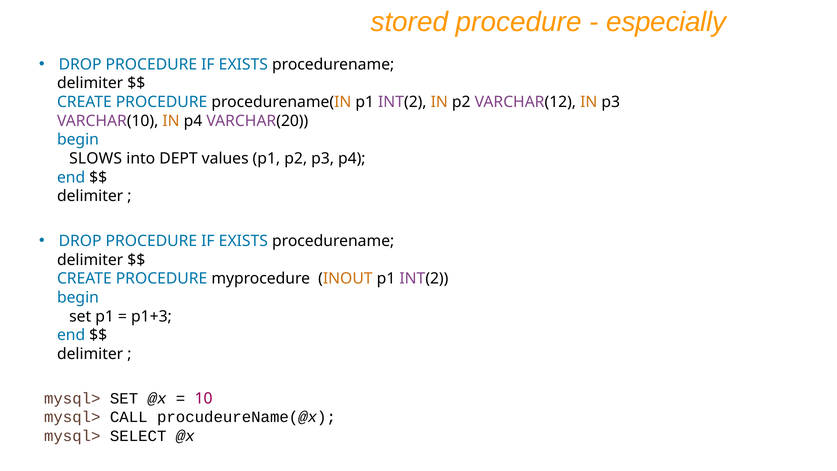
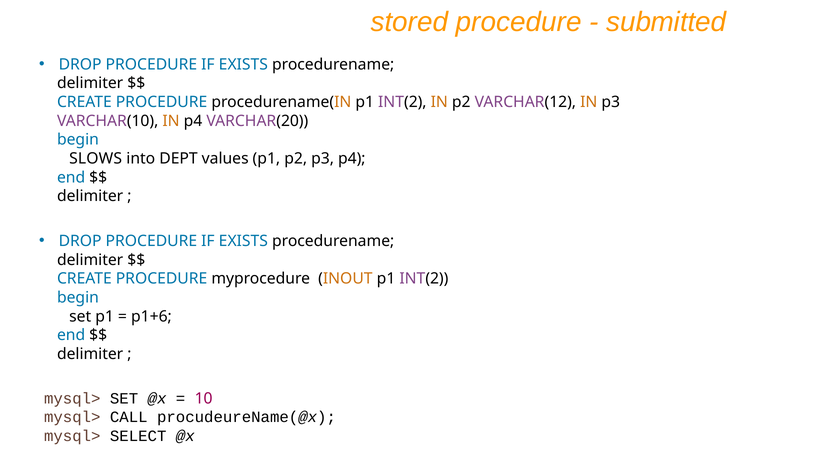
especially: especially -> submitted (666, 22)
p1+3: p1+3 -> p1+6 (151, 316)
